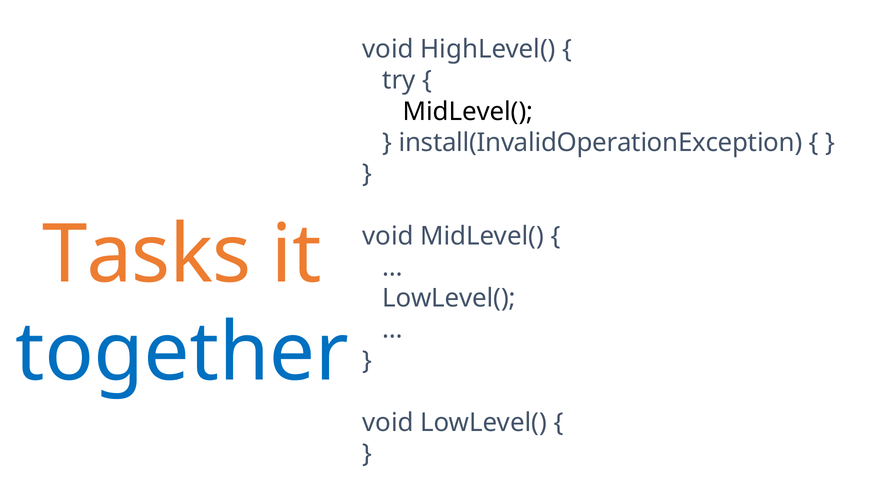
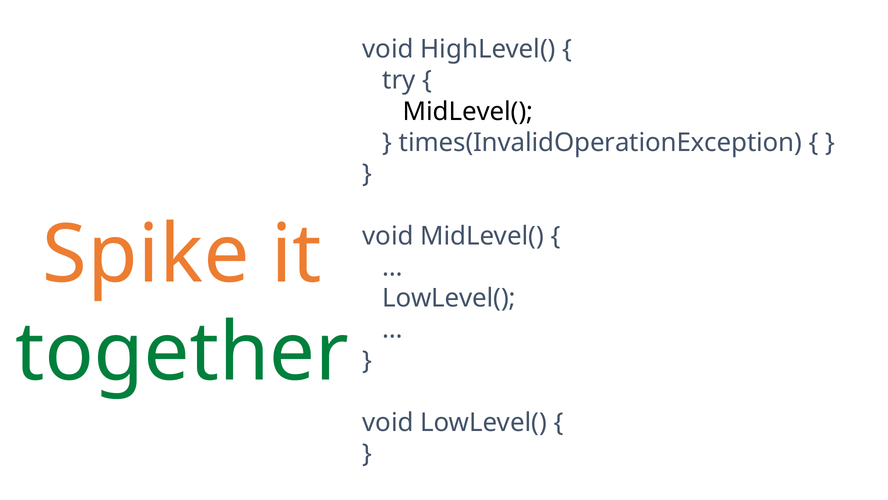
install(InvalidOperationException: install(InvalidOperationException -> times(InvalidOperationException (601, 142)
Tasks: Tasks -> Spike (146, 255)
together colour: blue -> green (182, 353)
